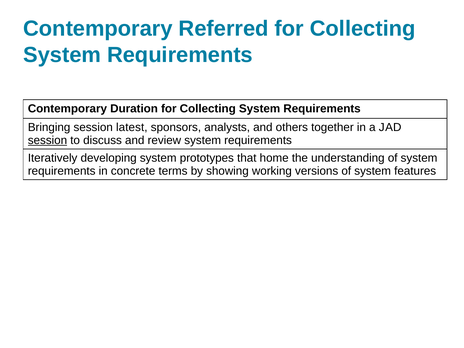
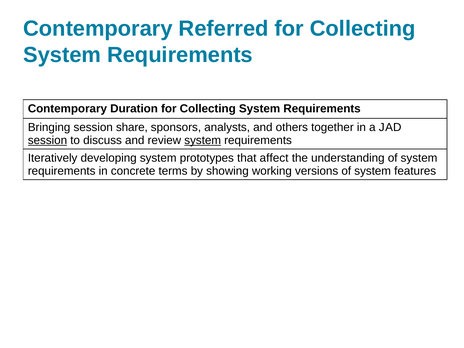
latest: latest -> share (132, 127)
system underline: none -> present (203, 140)
home: home -> affect (274, 158)
